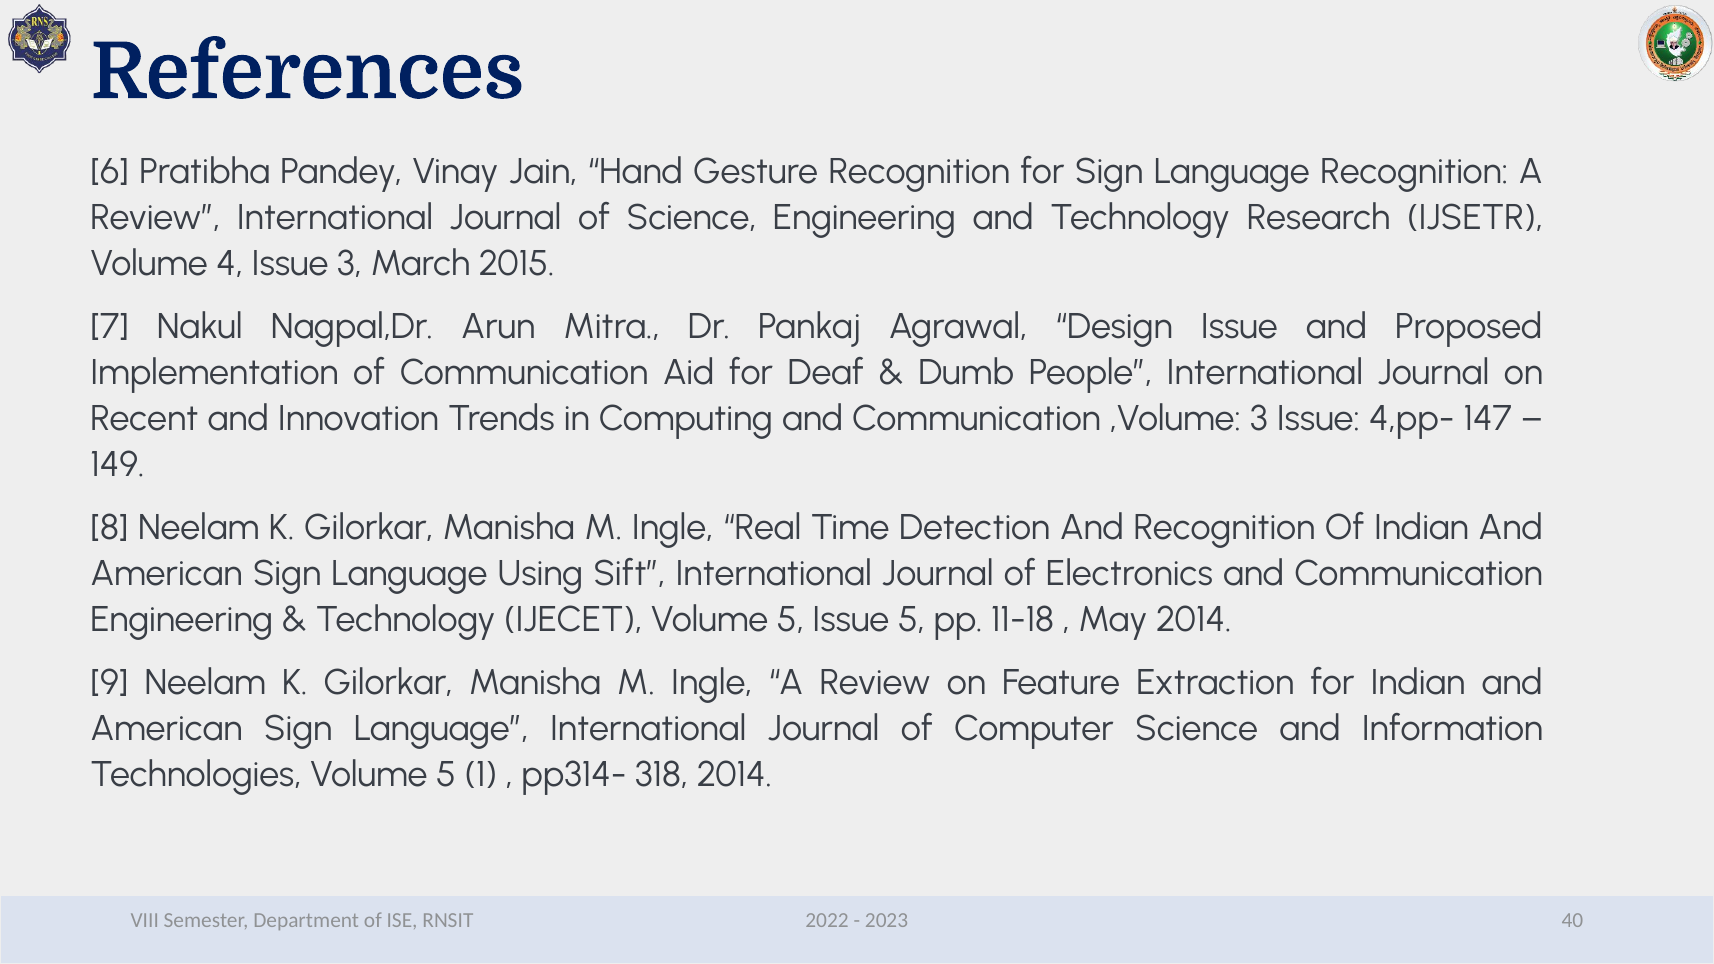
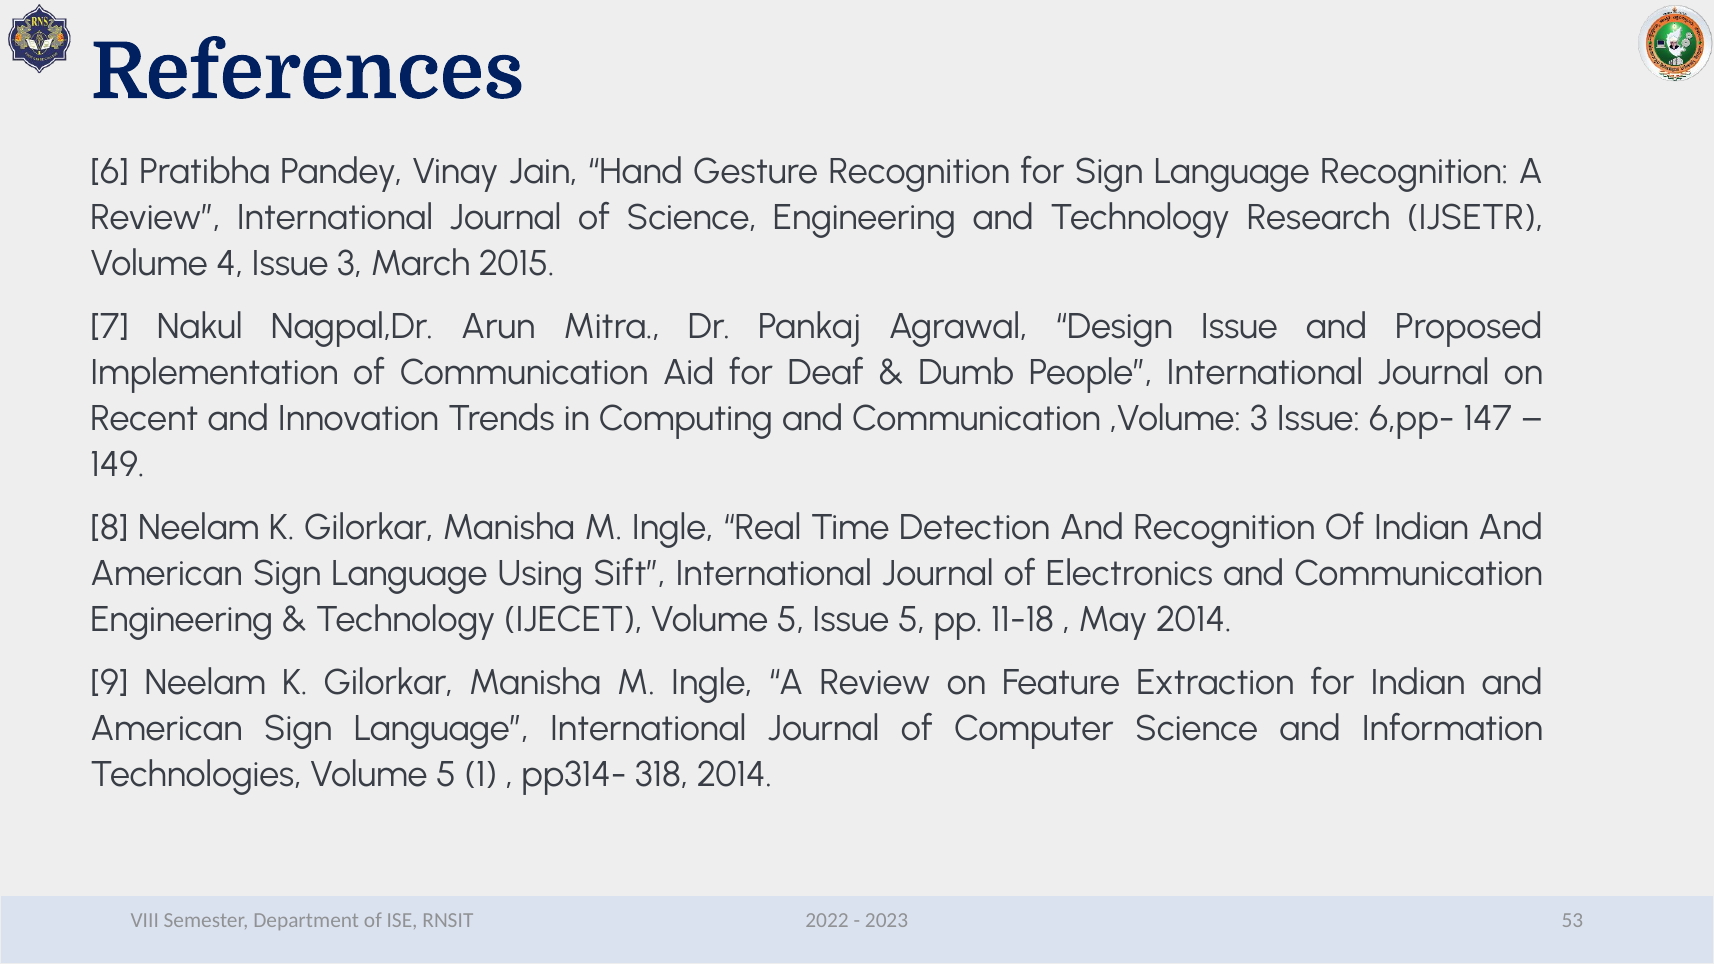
4,pp-: 4,pp- -> 6,pp- (1412, 419)
40: 40 -> 53 (1572, 921)
